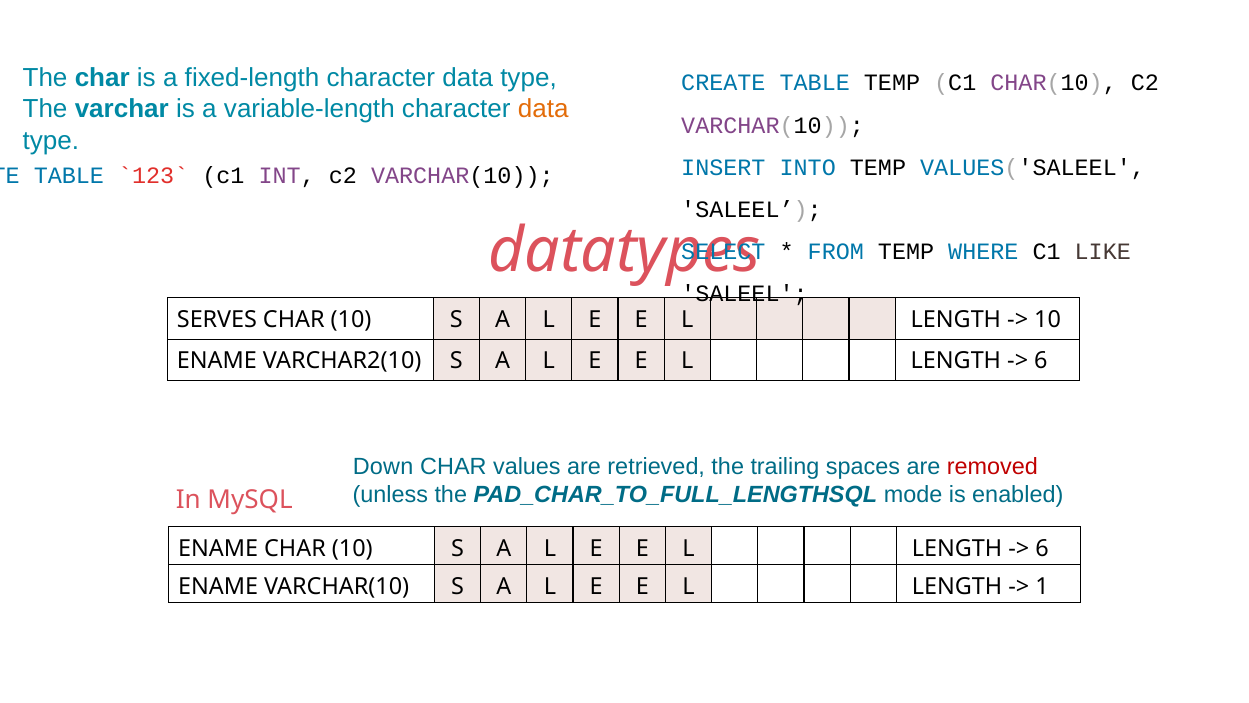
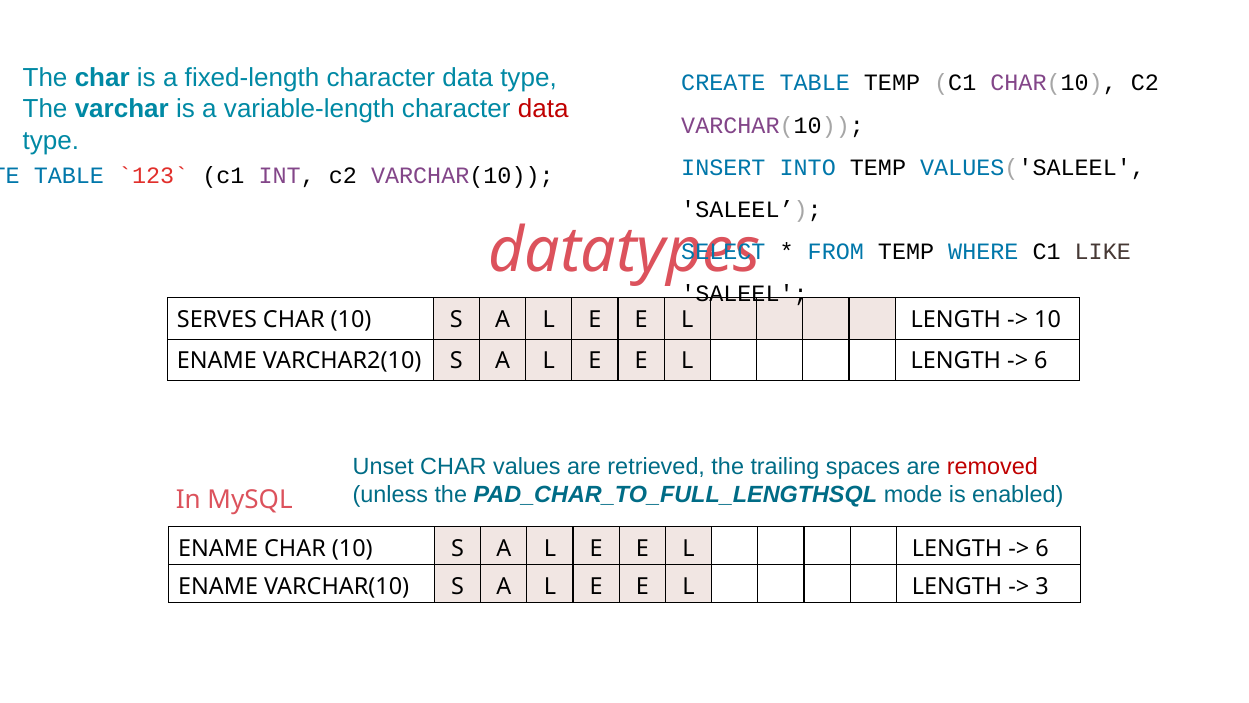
data colour: orange -> red (543, 109)
Down: Down -> Unset (383, 466)
1: 1 -> 3 (1042, 587)
